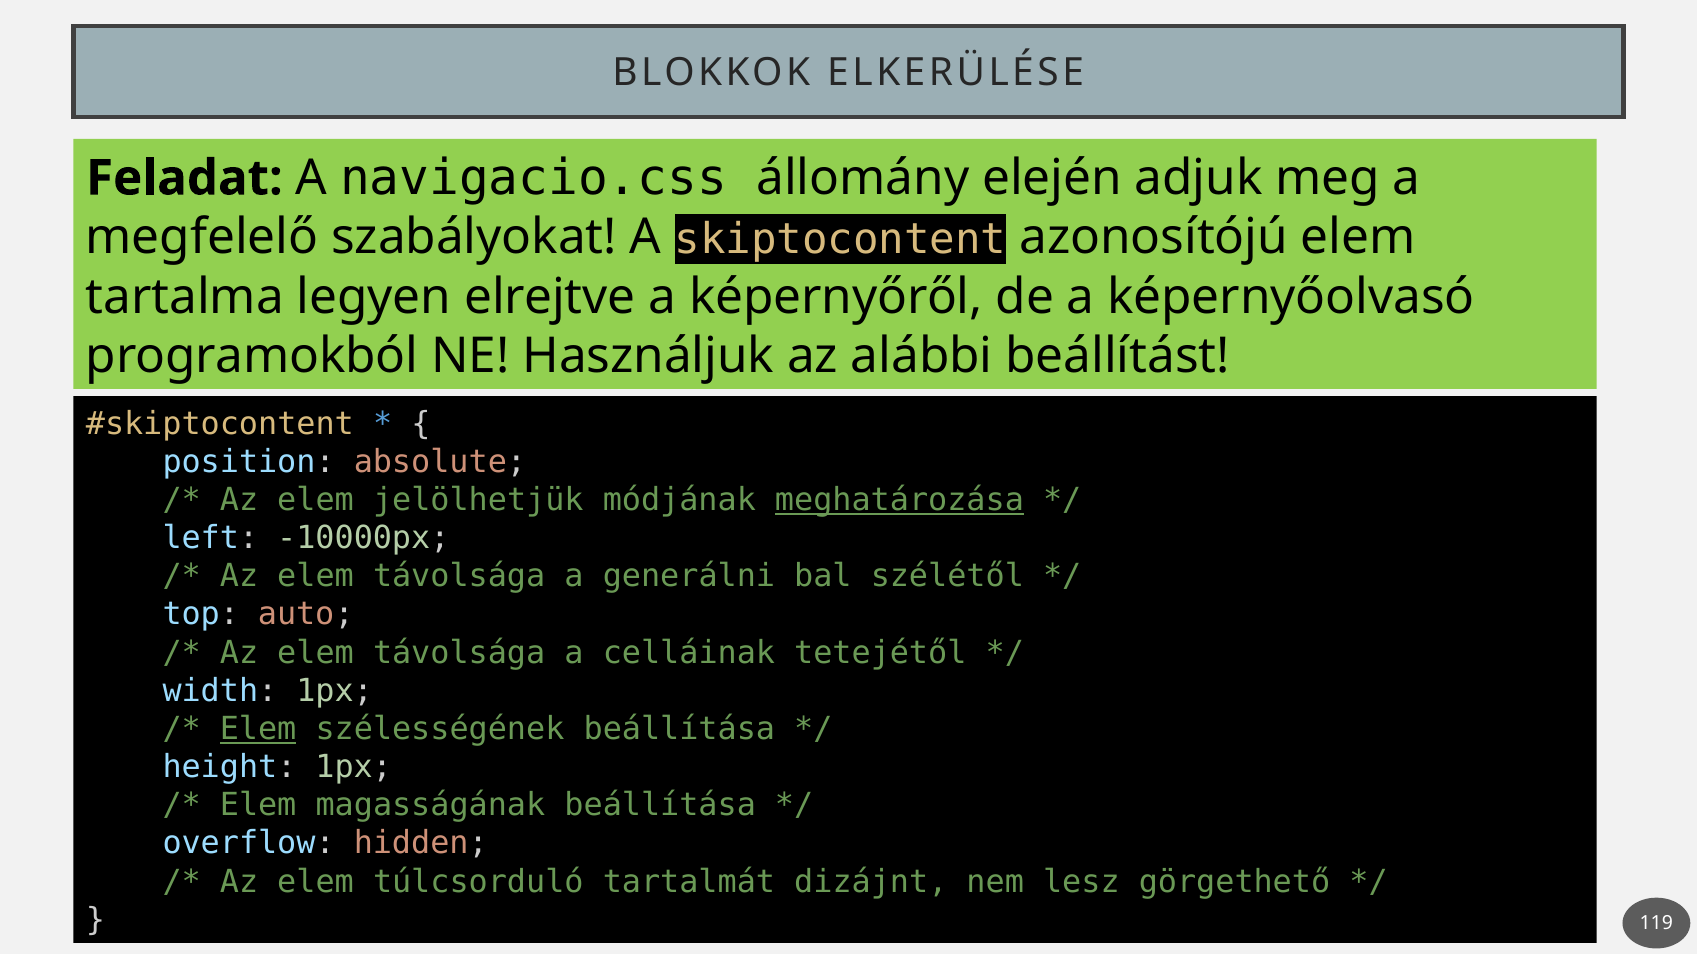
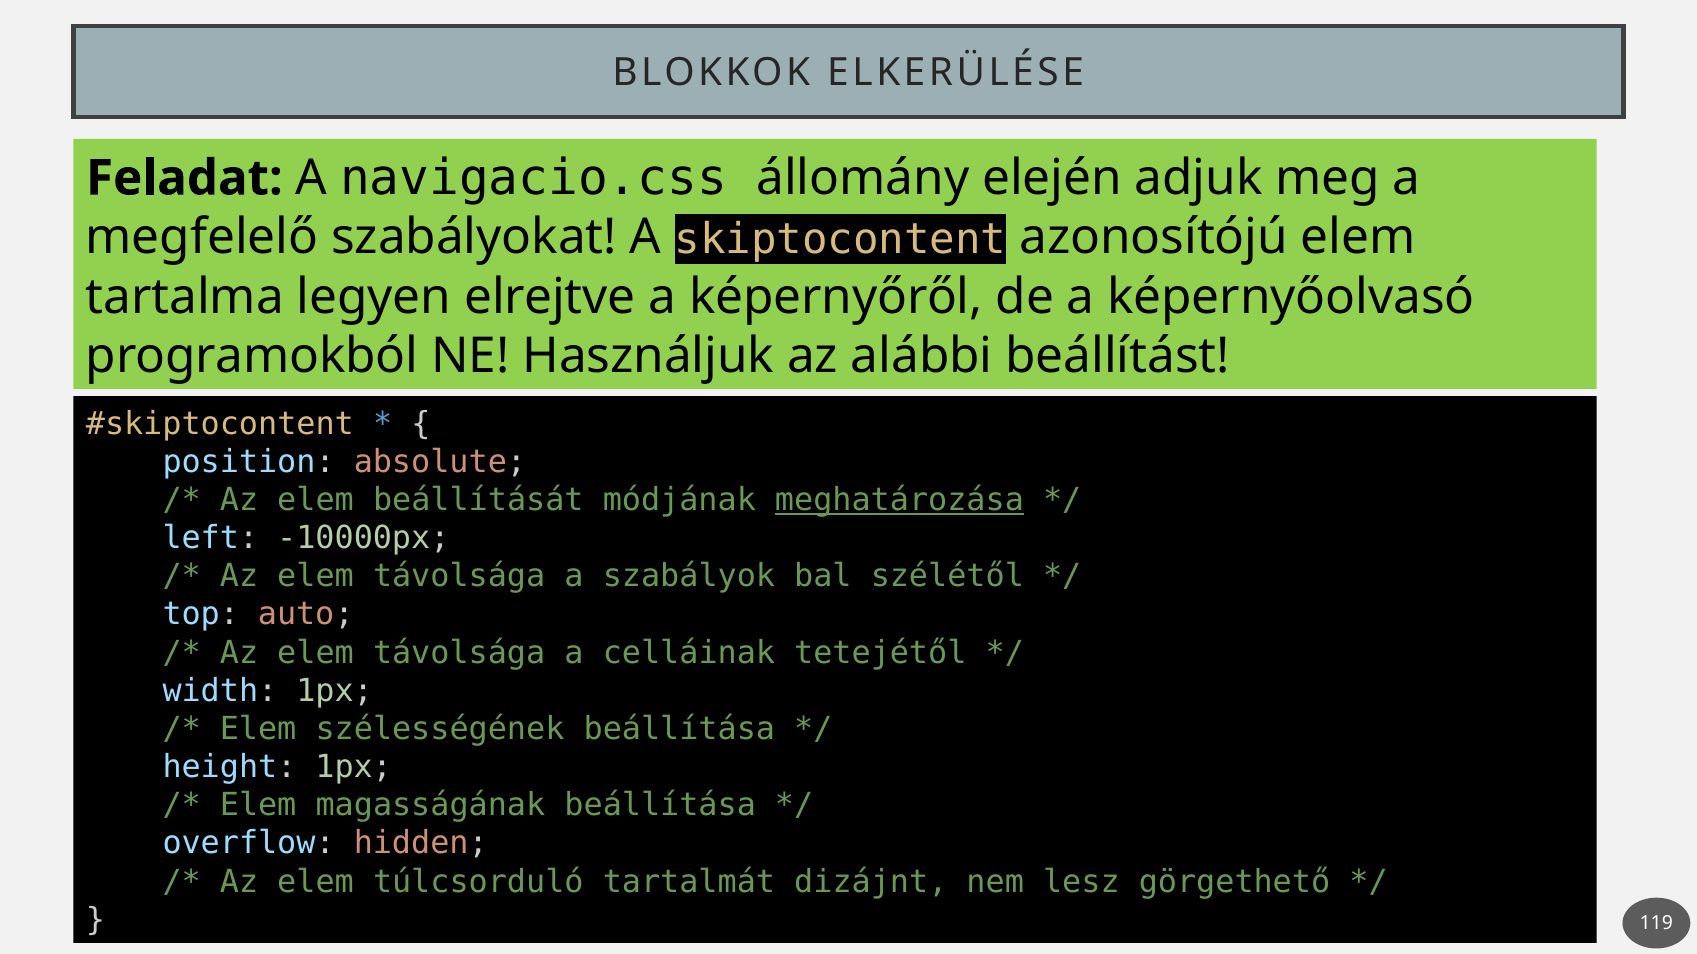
jelölhetjük: jelölhetjük -> beállítását (478, 500)
generálni: generálni -> szabályok (689, 577)
Elem underline: present -> none (258, 729)
